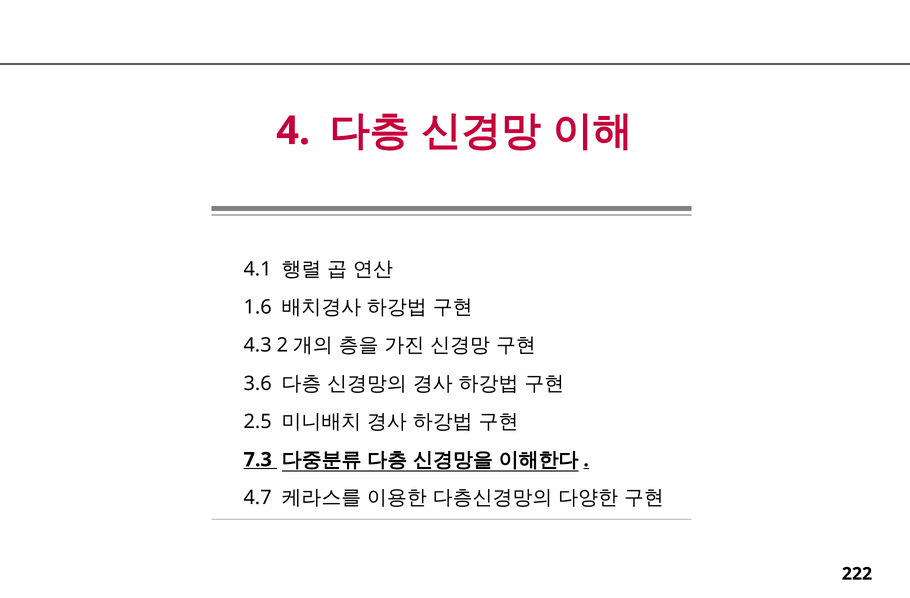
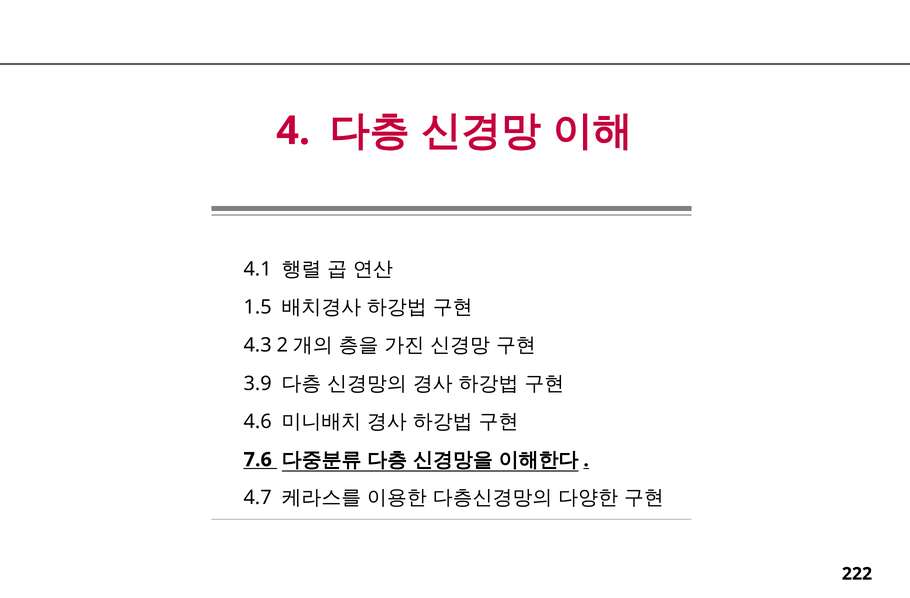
1.6: 1.6 -> 1.5 (258, 307)
3.6: 3.6 -> 3.9 (258, 383)
2.5: 2.5 -> 4.6 (258, 421)
7.3: 7.3 -> 7.6 (258, 459)
